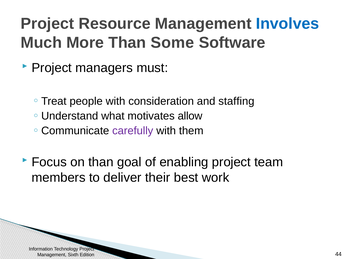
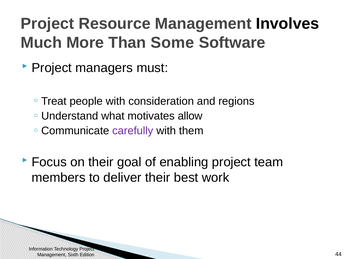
Involves colour: blue -> black (288, 24)
staffing: staffing -> regions (236, 101)
on than: than -> their (101, 162)
